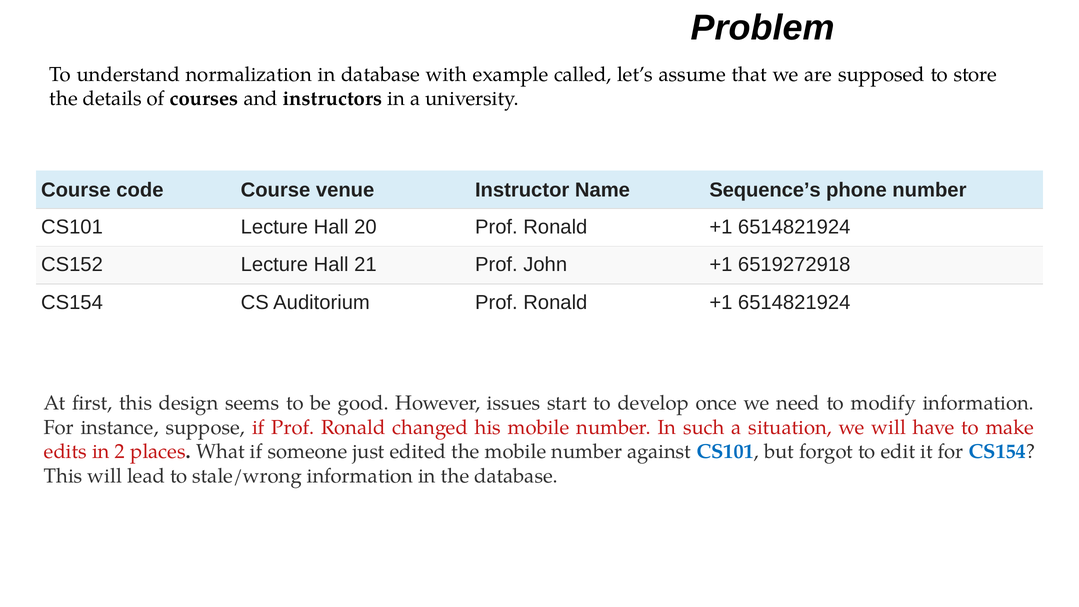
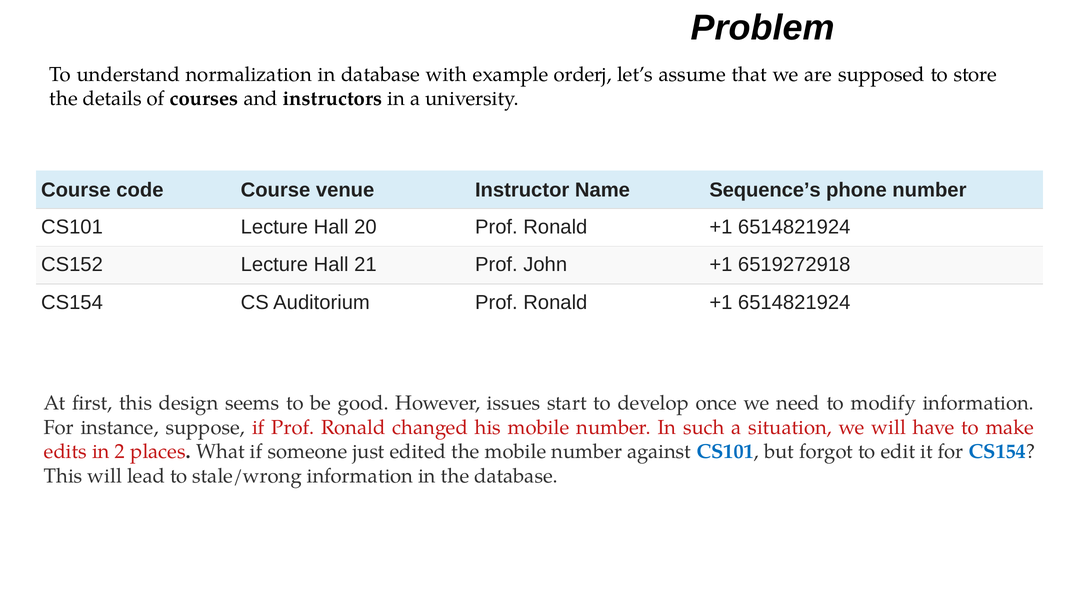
called: called -> orderj (583, 74)
